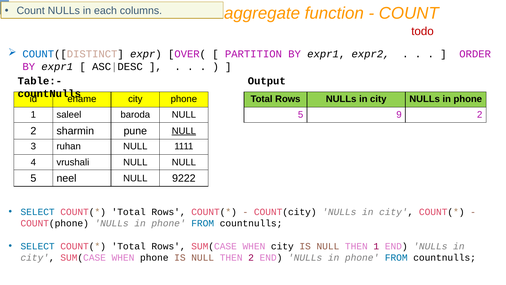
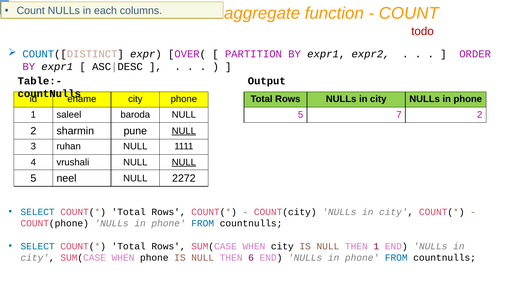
9: 9 -> 7 (399, 114)
NULL underline: none -> present (184, 162)
9222: 9222 -> 2272 (184, 178)
THEN 2: 2 -> 6 (251, 257)
